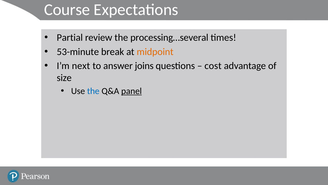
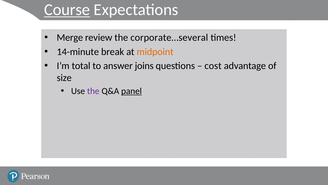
Course underline: none -> present (67, 10)
Partial: Partial -> Merge (70, 38)
processing…several: processing…several -> corporate…several (169, 38)
53-minute: 53-minute -> 14-minute (78, 52)
next: next -> total (81, 66)
the colour: blue -> purple (93, 91)
